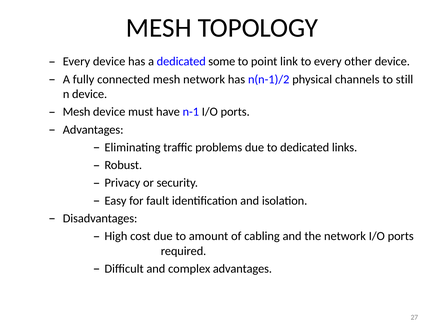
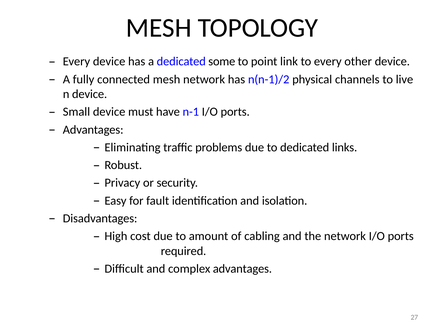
still: still -> live (405, 79)
Mesh: Mesh -> Small (76, 112)
